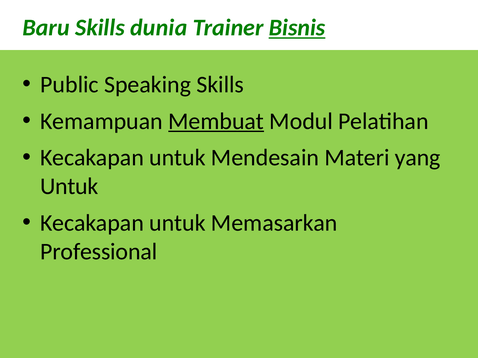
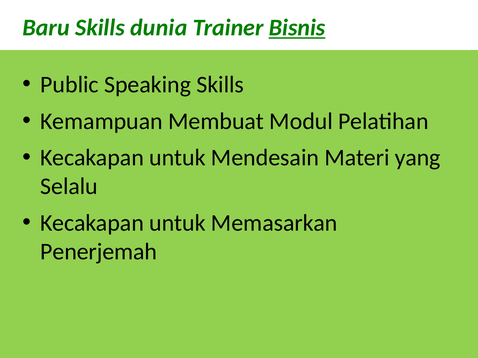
Membuat underline: present -> none (216, 121)
Untuk: Untuk -> Selalu (69, 187)
Professional: Professional -> Penerjemah (99, 252)
